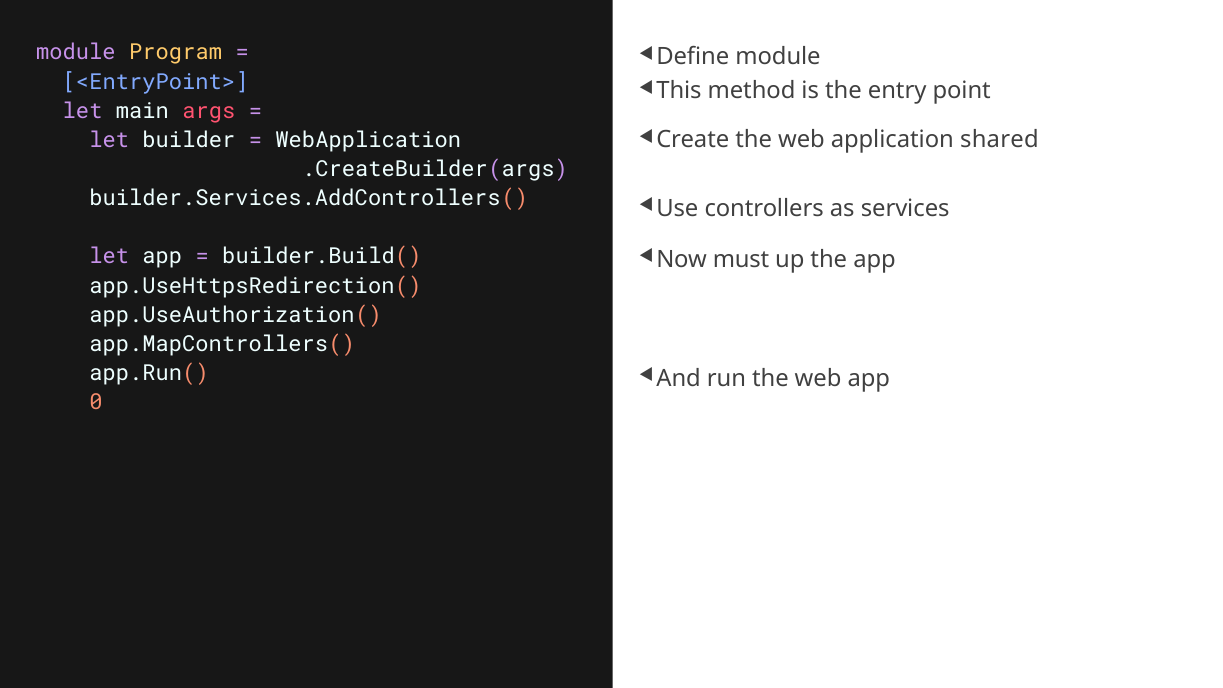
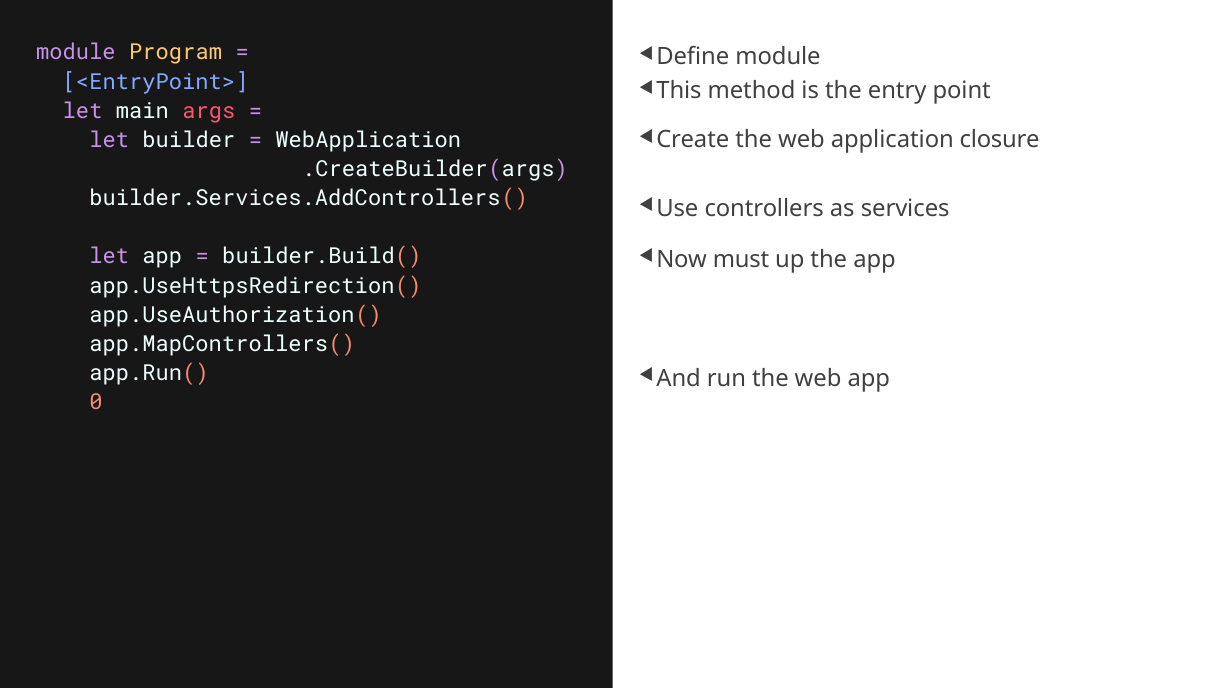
shared: shared -> closure (1000, 140)
